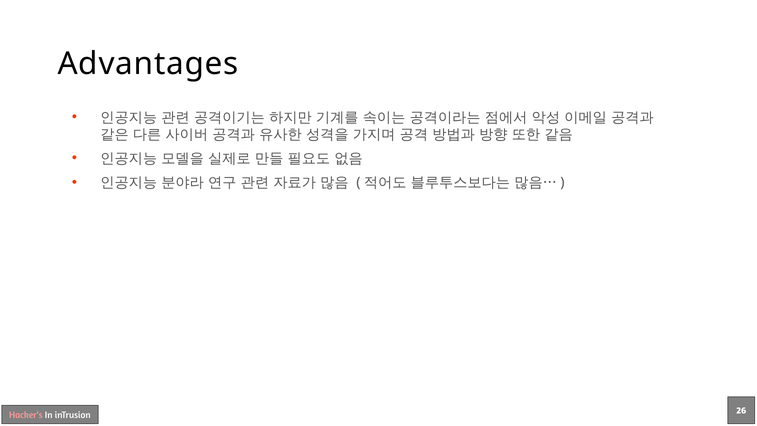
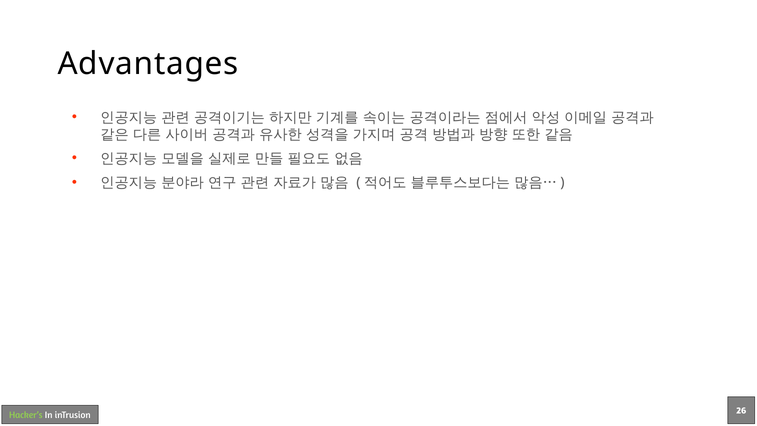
Hacker’s colour: pink -> light green (26, 415)
